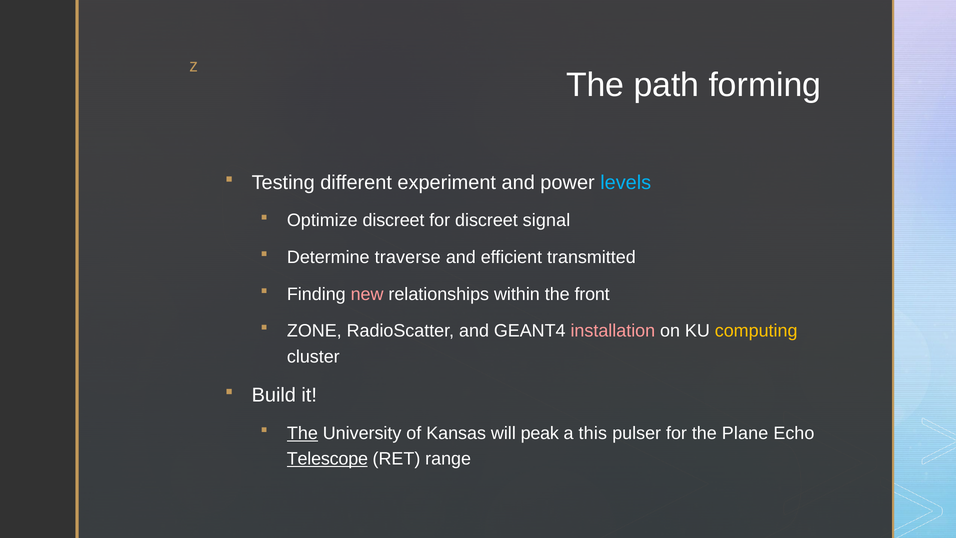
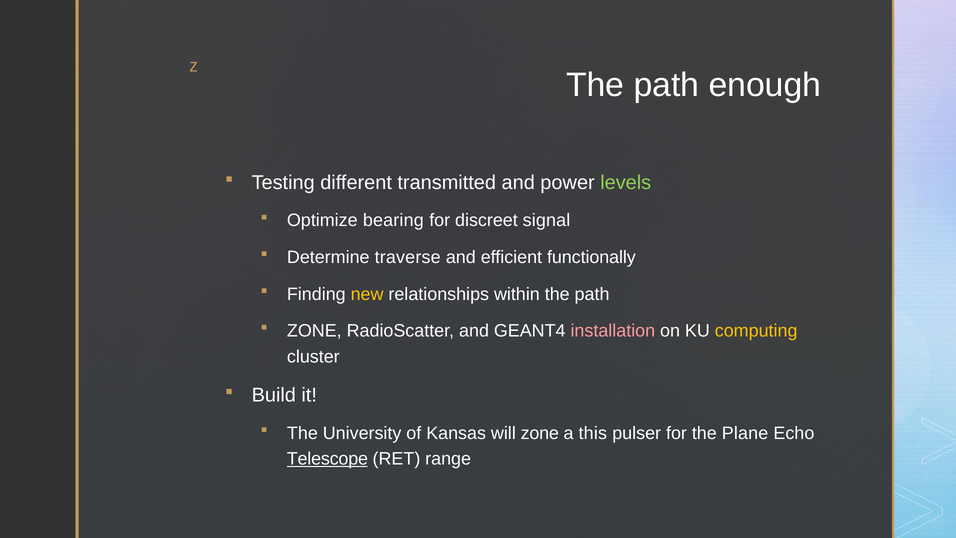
forming: forming -> enough (765, 85)
experiment: experiment -> transmitted (447, 183)
levels colour: light blue -> light green (626, 183)
Optimize discreet: discreet -> bearing (393, 220)
transmitted: transmitted -> functionally (591, 257)
new colour: pink -> yellow (367, 294)
within the front: front -> path (592, 294)
The underline: present -> none (302, 433)
will peak: peak -> zone (540, 433)
